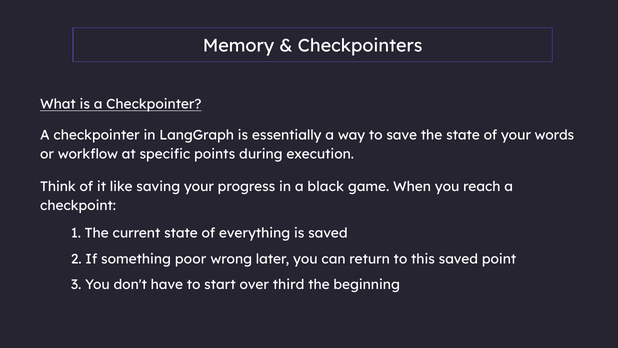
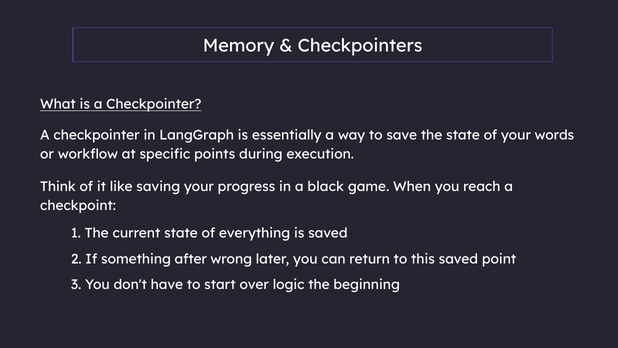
poor: poor -> after (191, 259)
third: third -> logic (289, 285)
